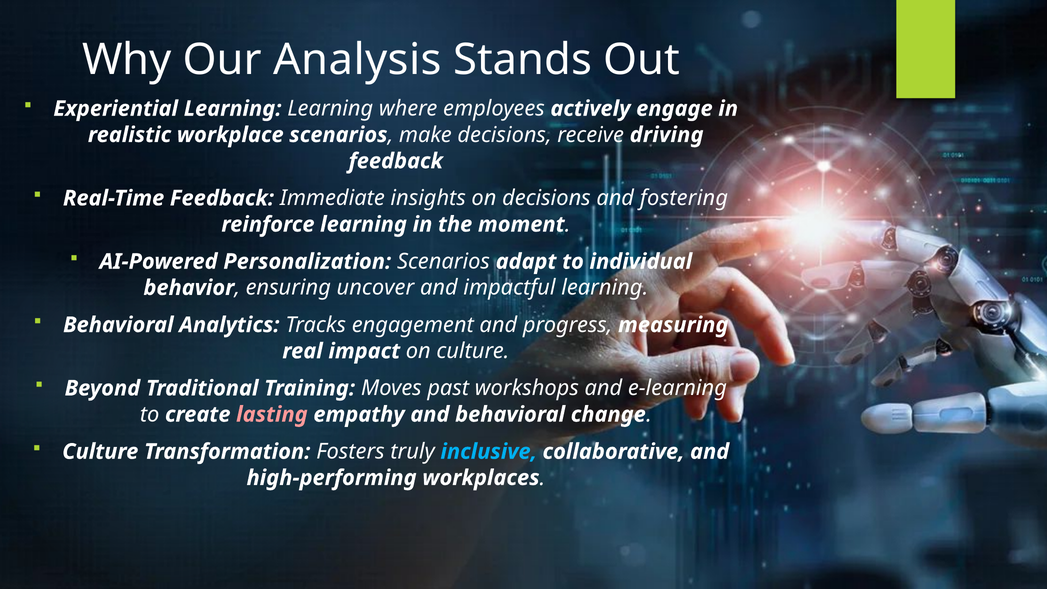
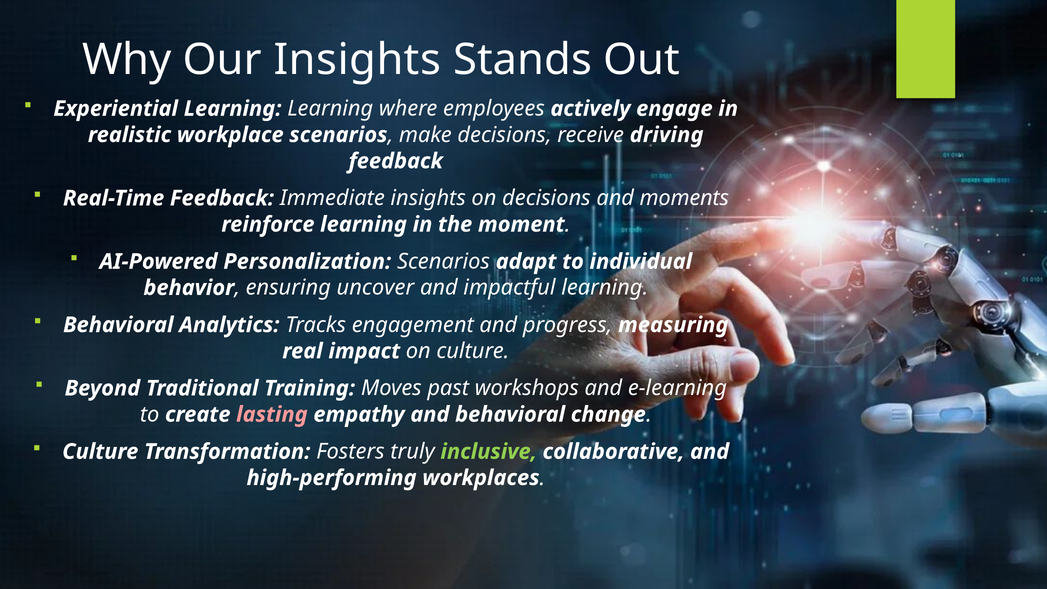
Our Analysis: Analysis -> Insights (357, 60)
fostering: fostering -> moments (684, 198)
inclusive colour: light blue -> light green (489, 452)
